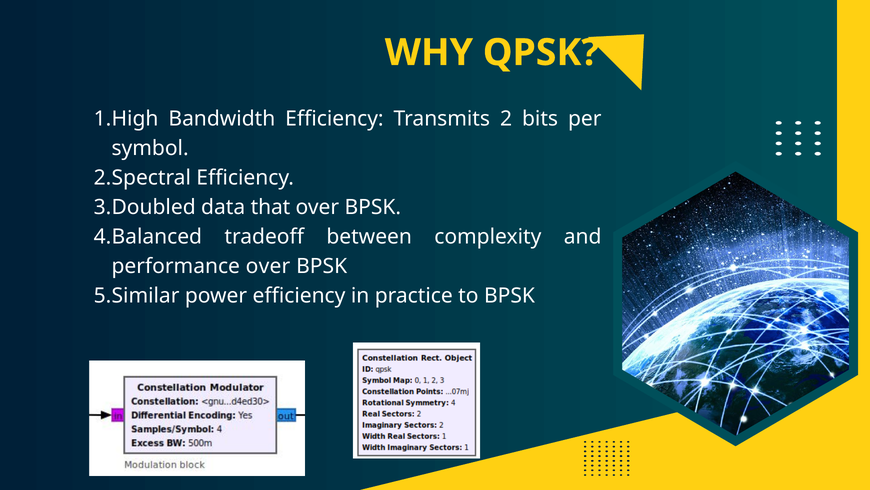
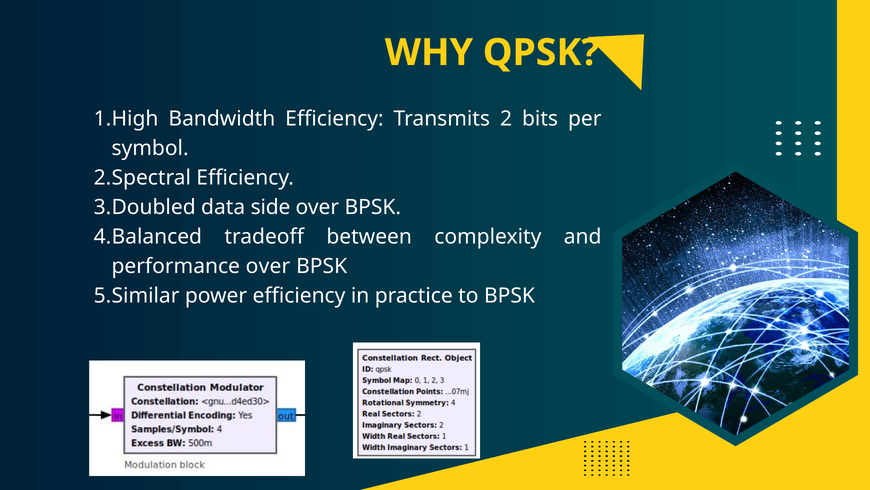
that: that -> side (271, 207)
